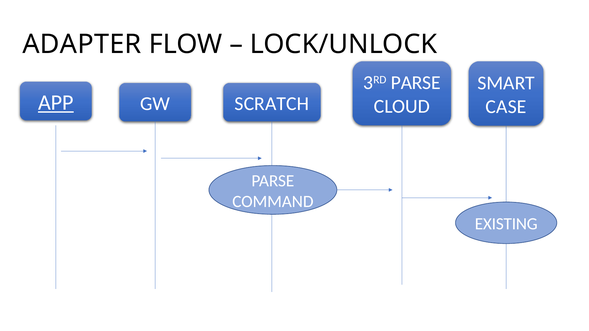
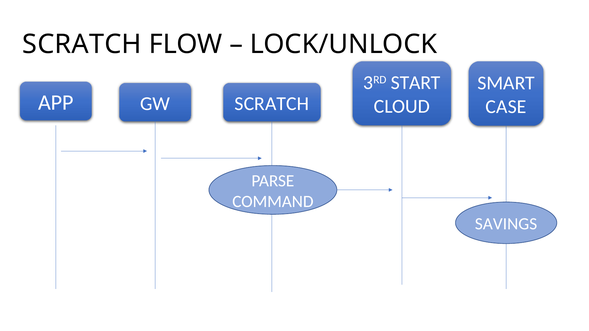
ADAPTER: ADAPTER -> SCRATCH (82, 44)
3RD PARSE: PARSE -> START (416, 83)
APP underline: present -> none (56, 103)
EXISTING: EXISTING -> SAVINGS (506, 224)
